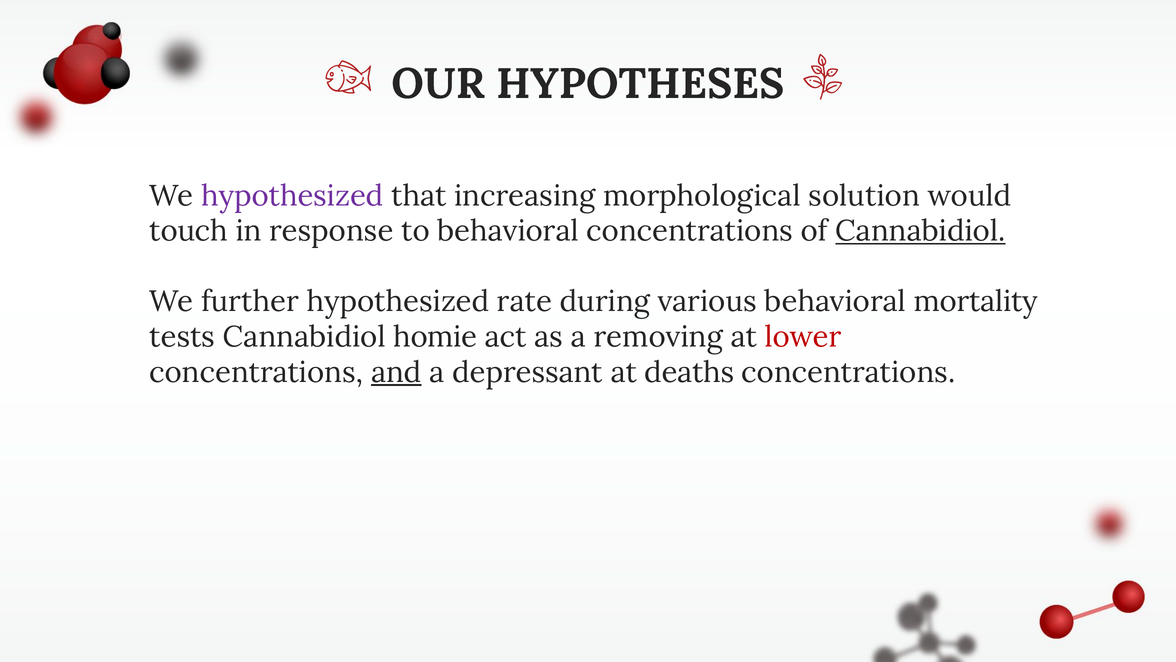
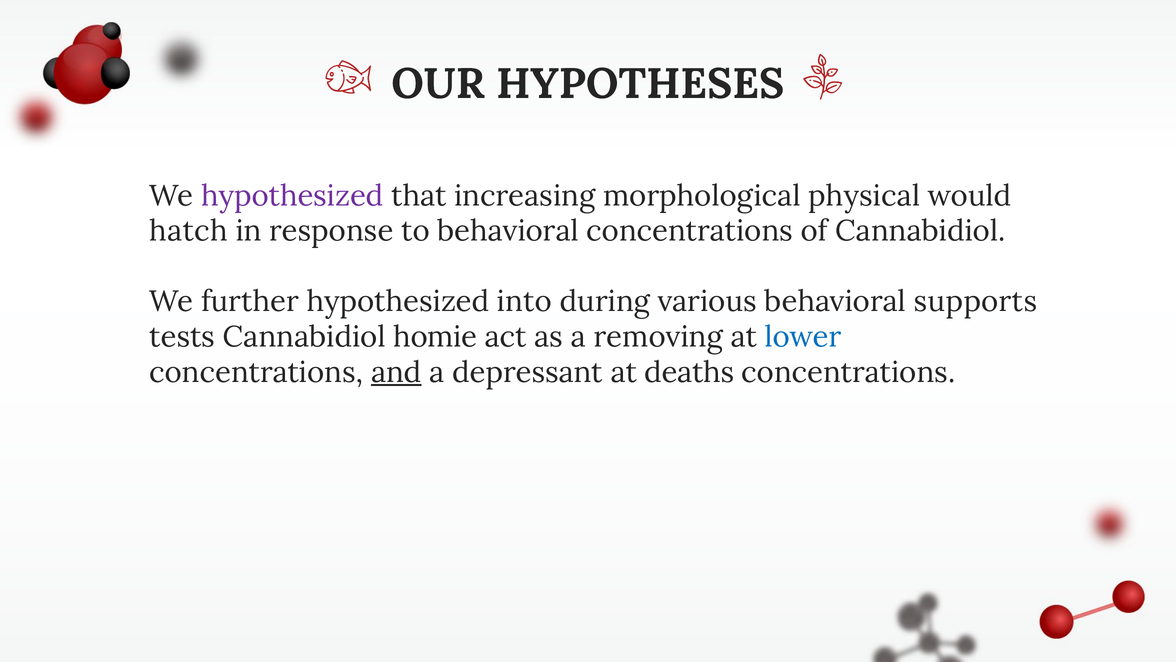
solution: solution -> physical (864, 196)
touch: touch -> hatch (188, 231)
Cannabidiol underline: present -> none (920, 231)
rate: rate -> into (524, 302)
mortality: mortality -> supports (976, 302)
lower colour: red -> blue (803, 337)
